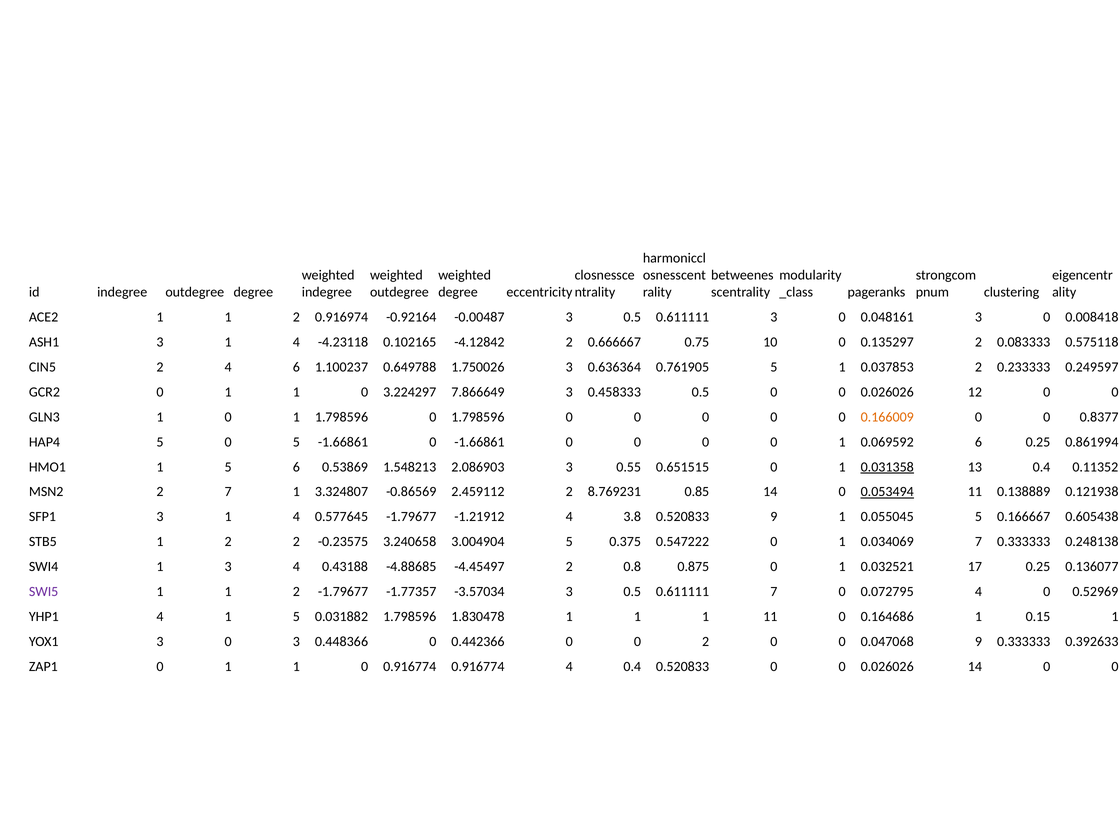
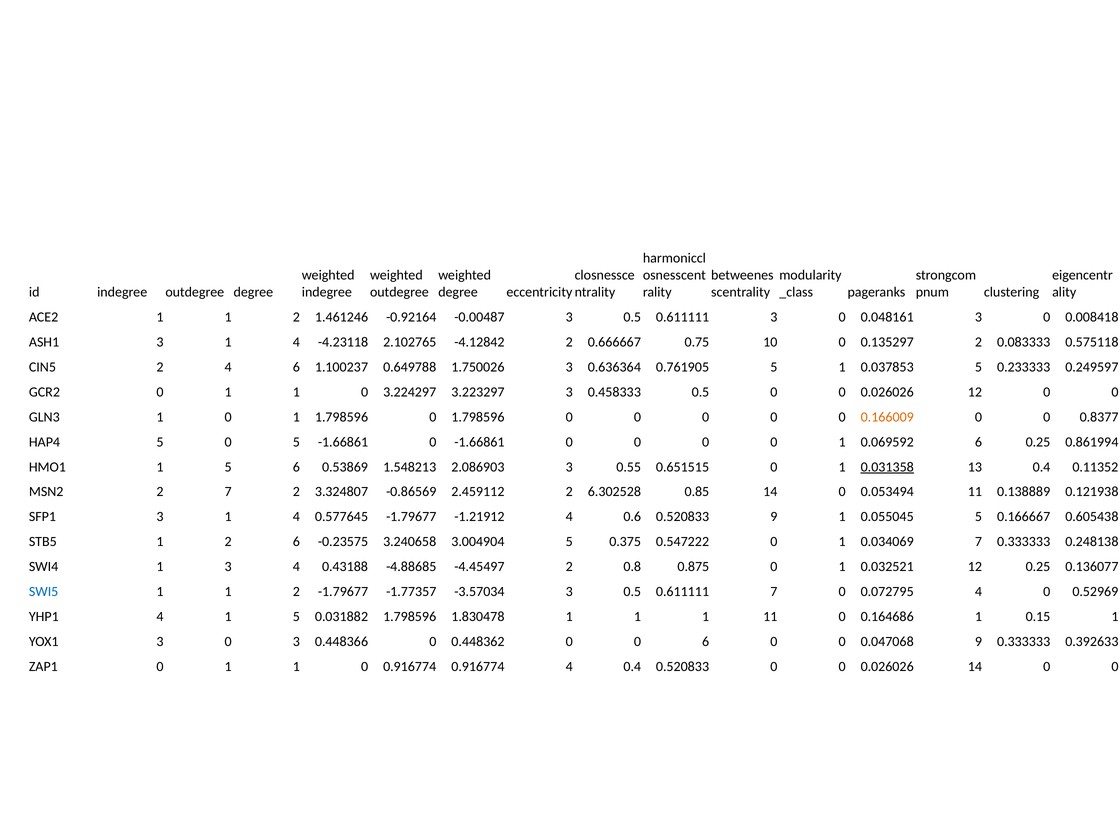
0.916974: 0.916974 -> 1.461246 (342, 317)
0.102165: 0.102165 -> 2.102765 (410, 342)
0.037853 2: 2 -> 5 (979, 367)
7.866649: 7.866649 -> 3.223297 (478, 392)
7 1: 1 -> 2 (296, 492)
8.769231: 8.769231 -> 6.302528 (614, 492)
0.053494 underline: present -> none (887, 492)
3.8: 3.8 -> 0.6 (632, 517)
2 2: 2 -> 6 (296, 542)
0.032521 17: 17 -> 12 (975, 567)
SWI5 colour: purple -> blue (44, 592)
0.442366: 0.442366 -> 0.448362 (478, 642)
0 2: 2 -> 6 (706, 642)
